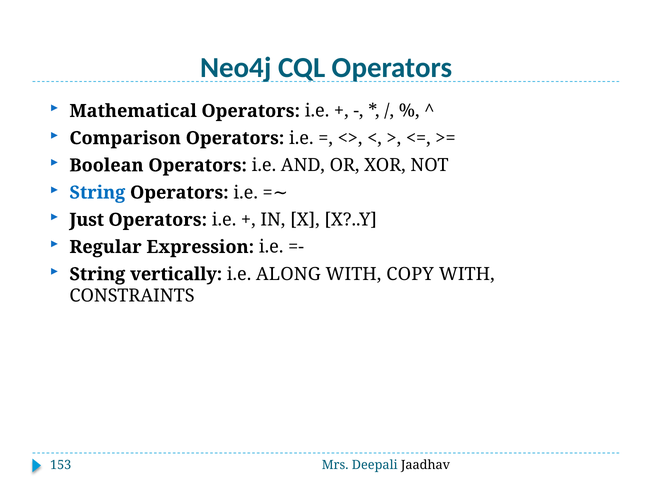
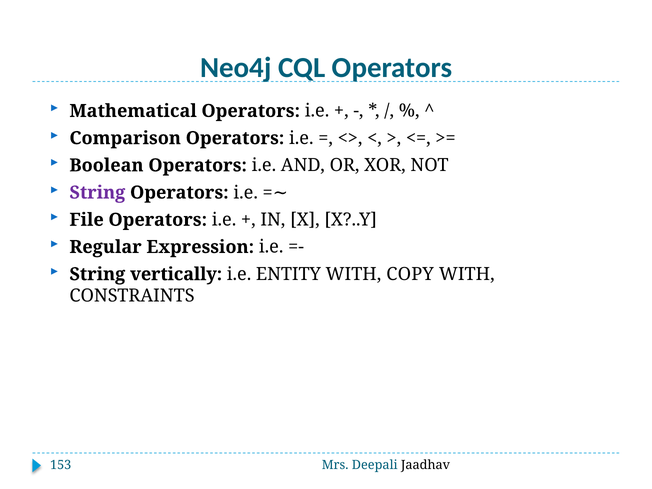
String colour: blue -> purple (97, 193)
Just: Just -> File (87, 220)
ALONG: ALONG -> ENTITY (288, 274)
